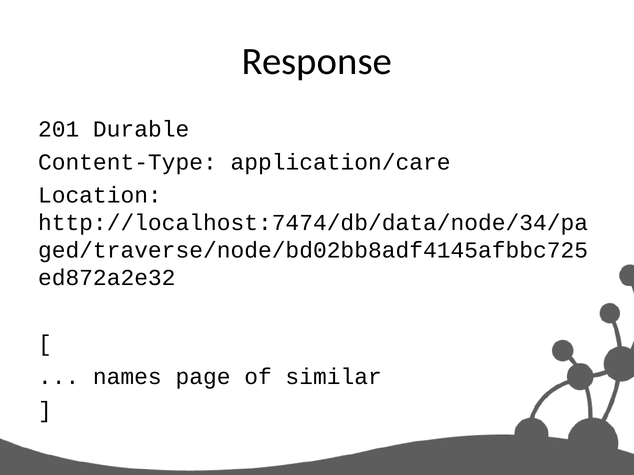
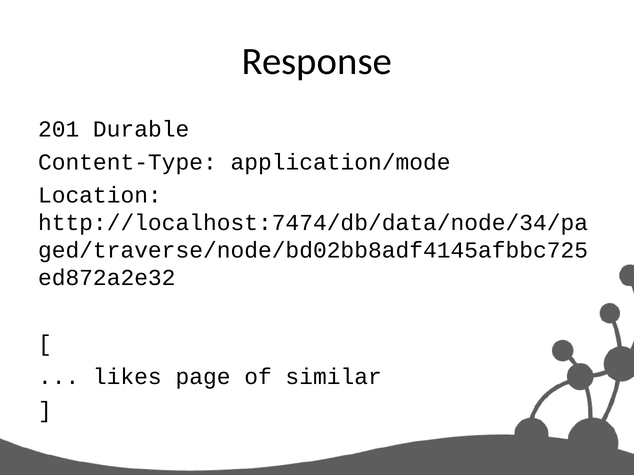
application/care: application/care -> application/mode (341, 163)
names: names -> likes (127, 377)
